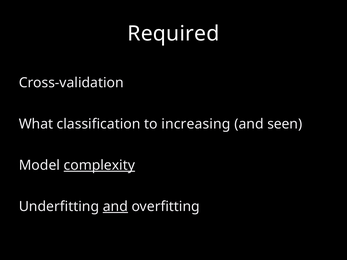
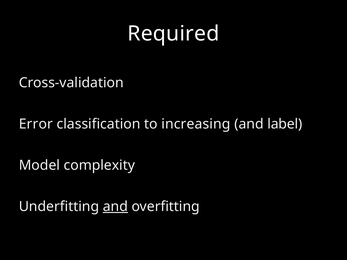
What: What -> Error (36, 124)
seen: seen -> label (285, 124)
complexity underline: present -> none (99, 165)
